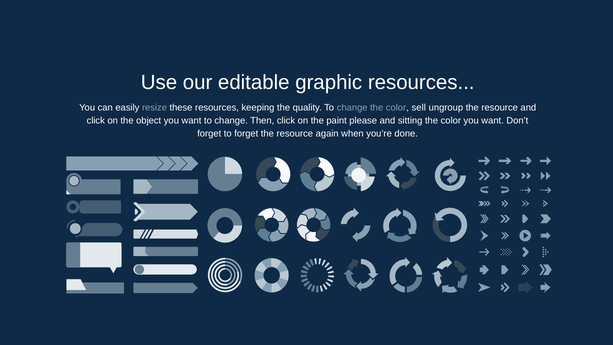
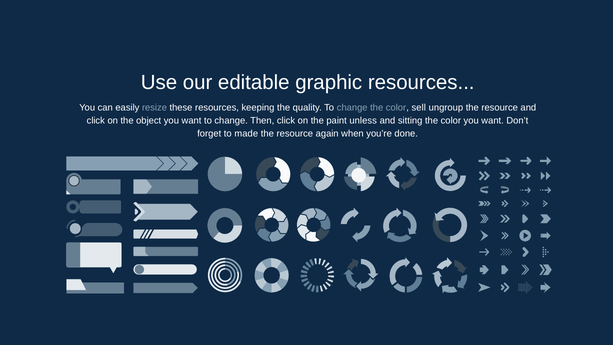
please: please -> unless (363, 120)
to forget: forget -> made (246, 133)
